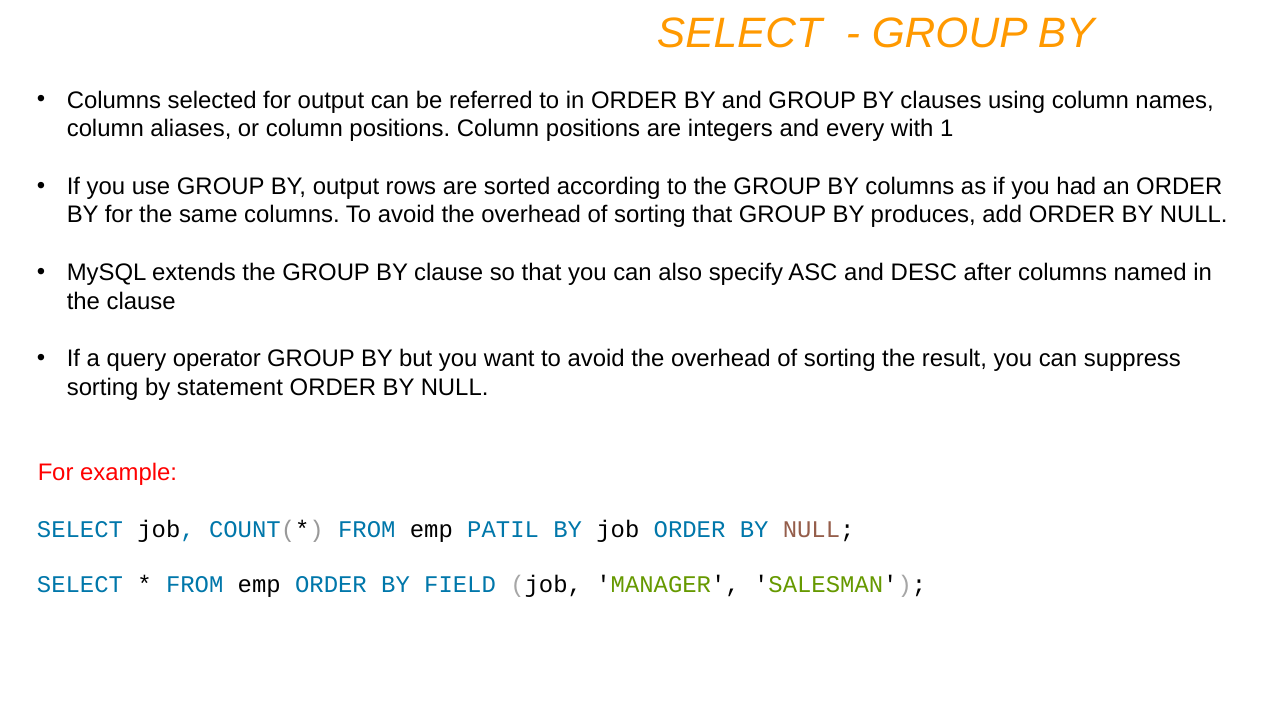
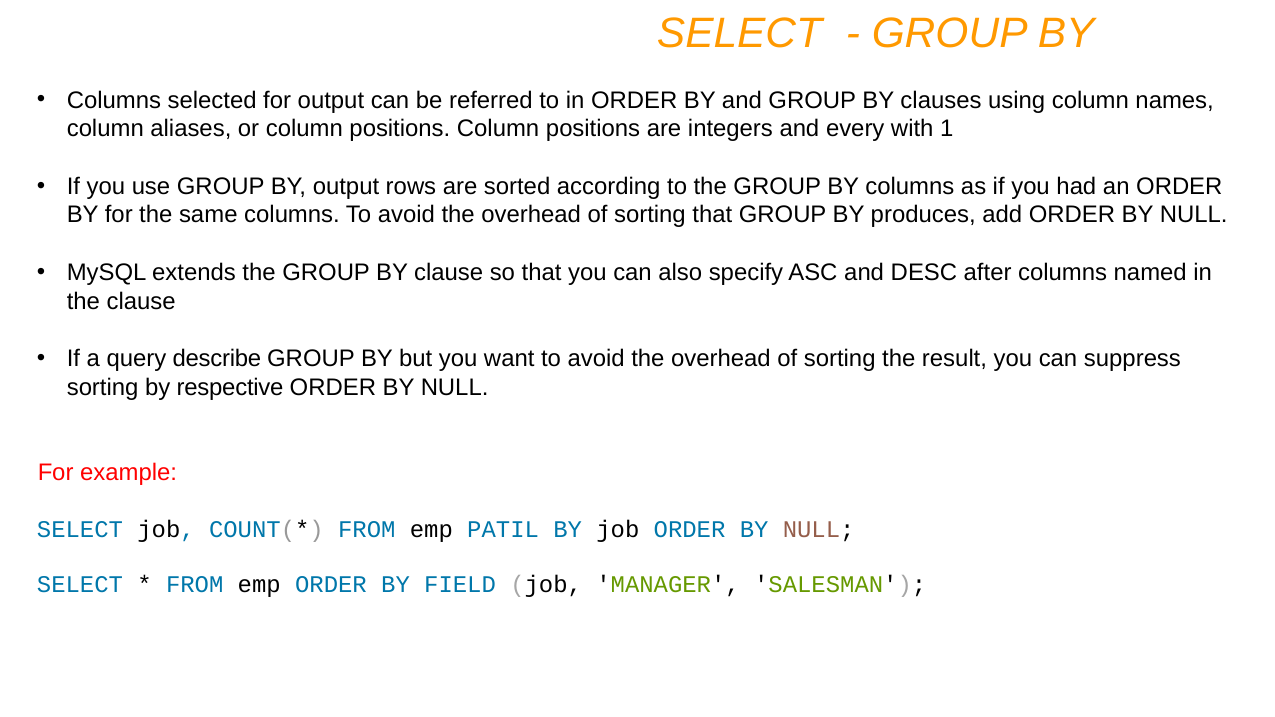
operator: operator -> describe (217, 359)
statement: statement -> respective (230, 387)
